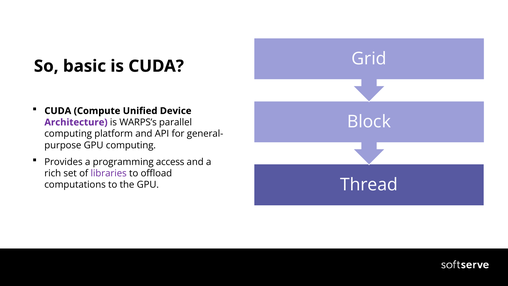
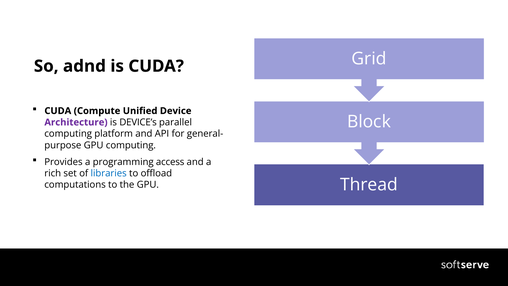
basic: basic -> adnd (84, 66)
WARPS’s: WARPS’s -> DEVICE’s (138, 122)
libraries colour: purple -> blue (109, 173)
